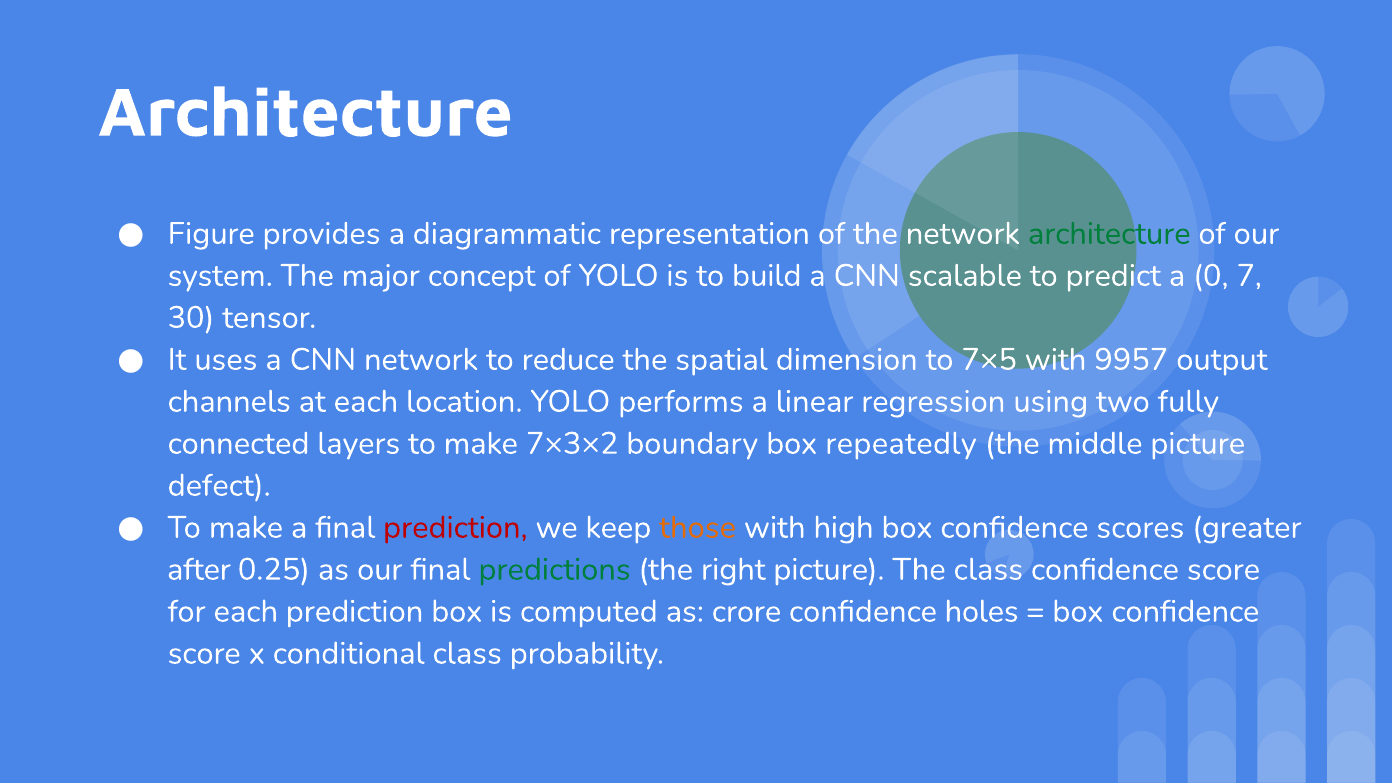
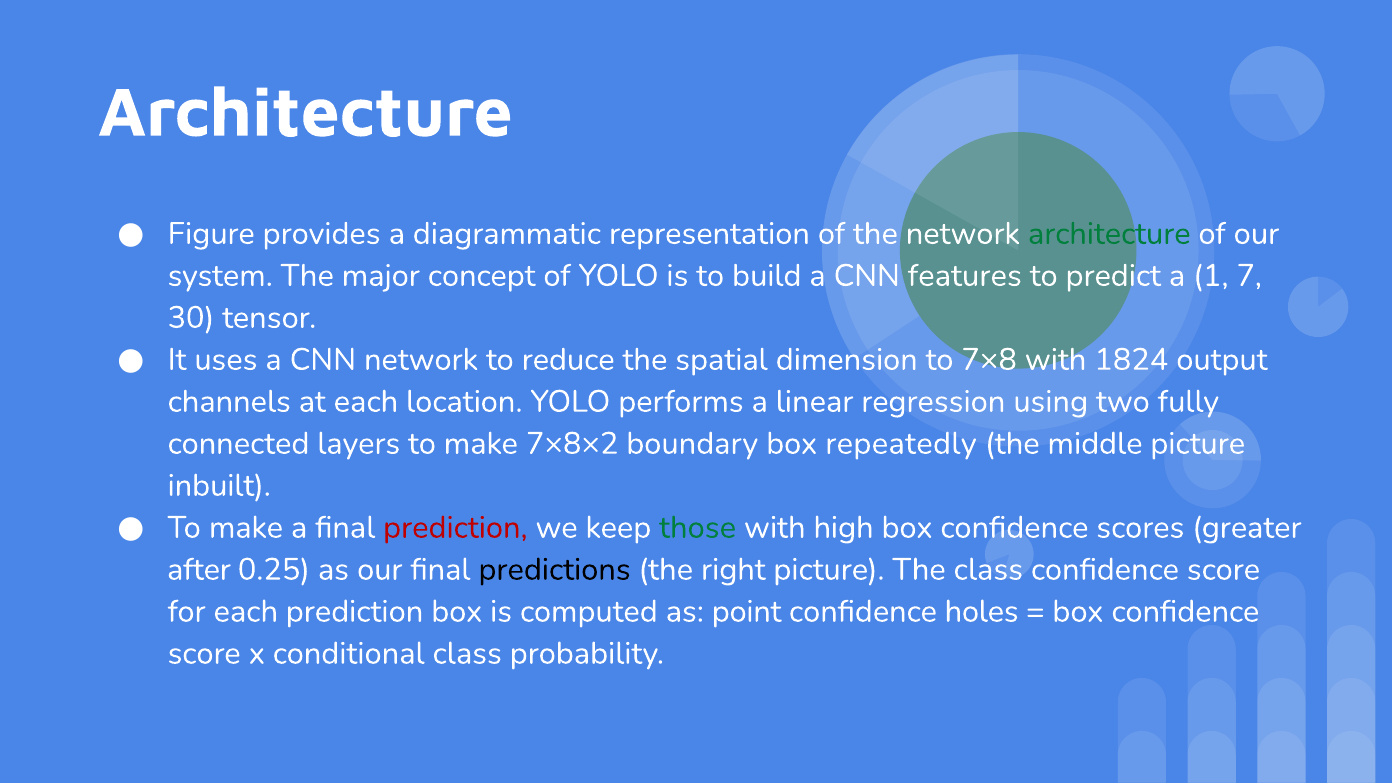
scalable: scalable -> features (965, 276)
0: 0 -> 1 (1211, 276)
7×5: 7×5 -> 7×8 (989, 360)
9957: 9957 -> 1824 (1131, 360)
7×3×2: 7×3×2 -> 7×8×2 (572, 444)
defect: defect -> inbuilt (219, 485)
those colour: orange -> green (698, 527)
predictions colour: green -> black (555, 569)
crore: crore -> point (747, 611)
